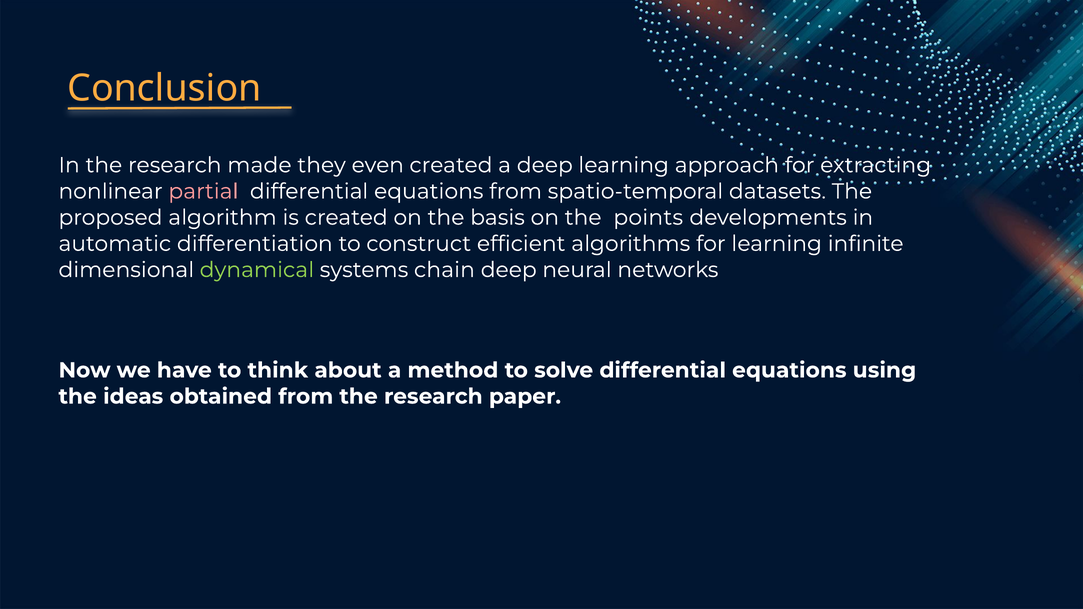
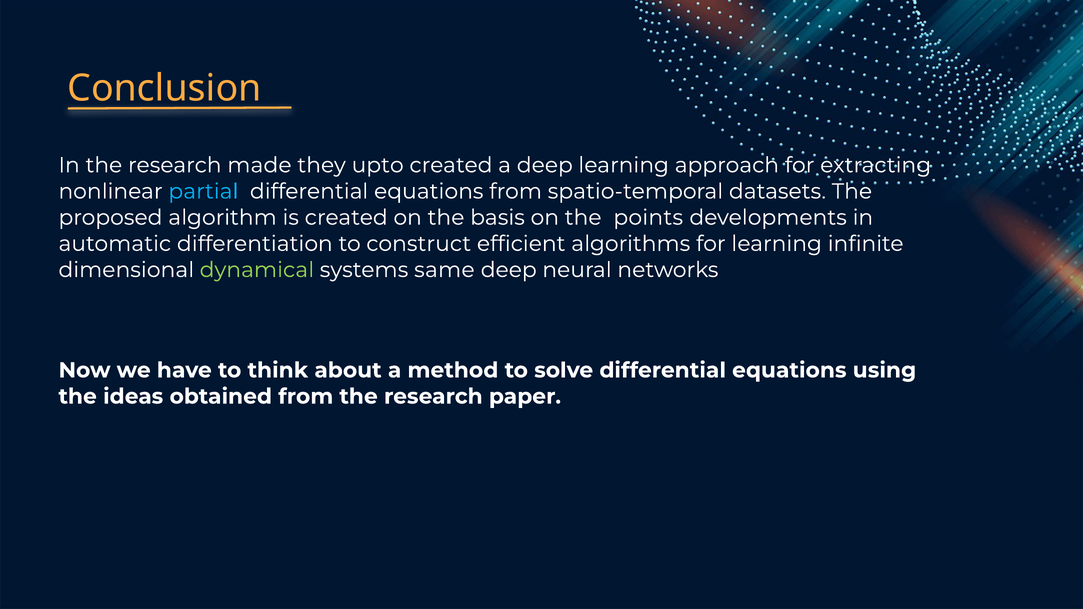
even: even -> upto (378, 165)
partial colour: pink -> light blue (203, 191)
chain: chain -> same (444, 270)
